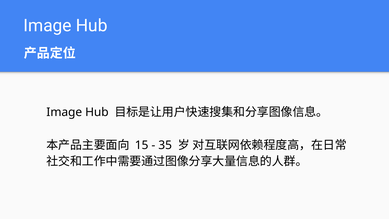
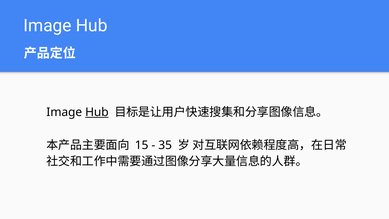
Hub underline: none -> present (97, 112)
